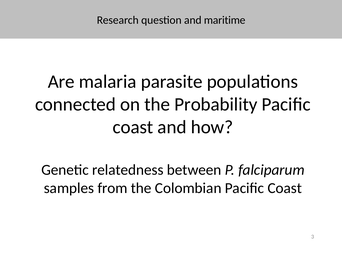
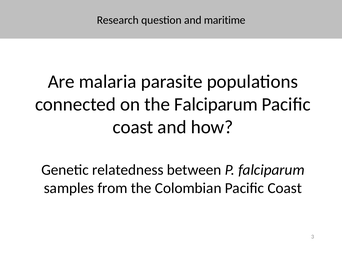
the Probability: Probability -> Falciparum (216, 104)
